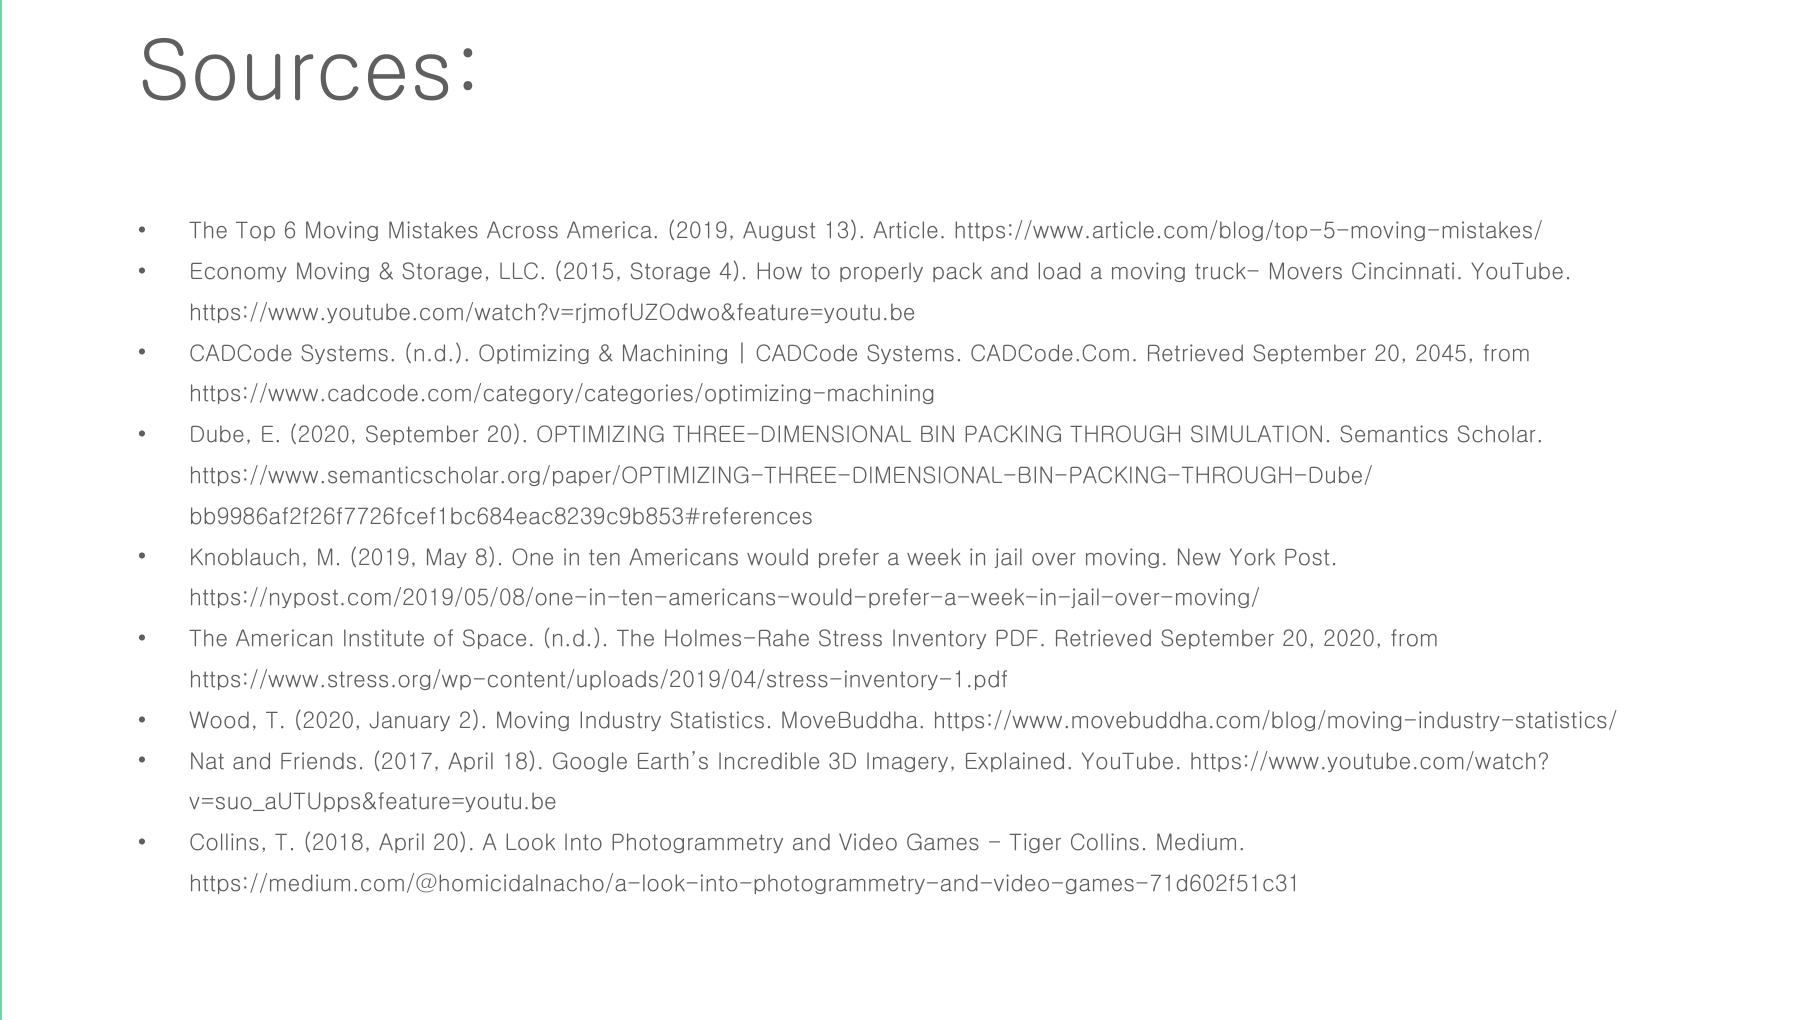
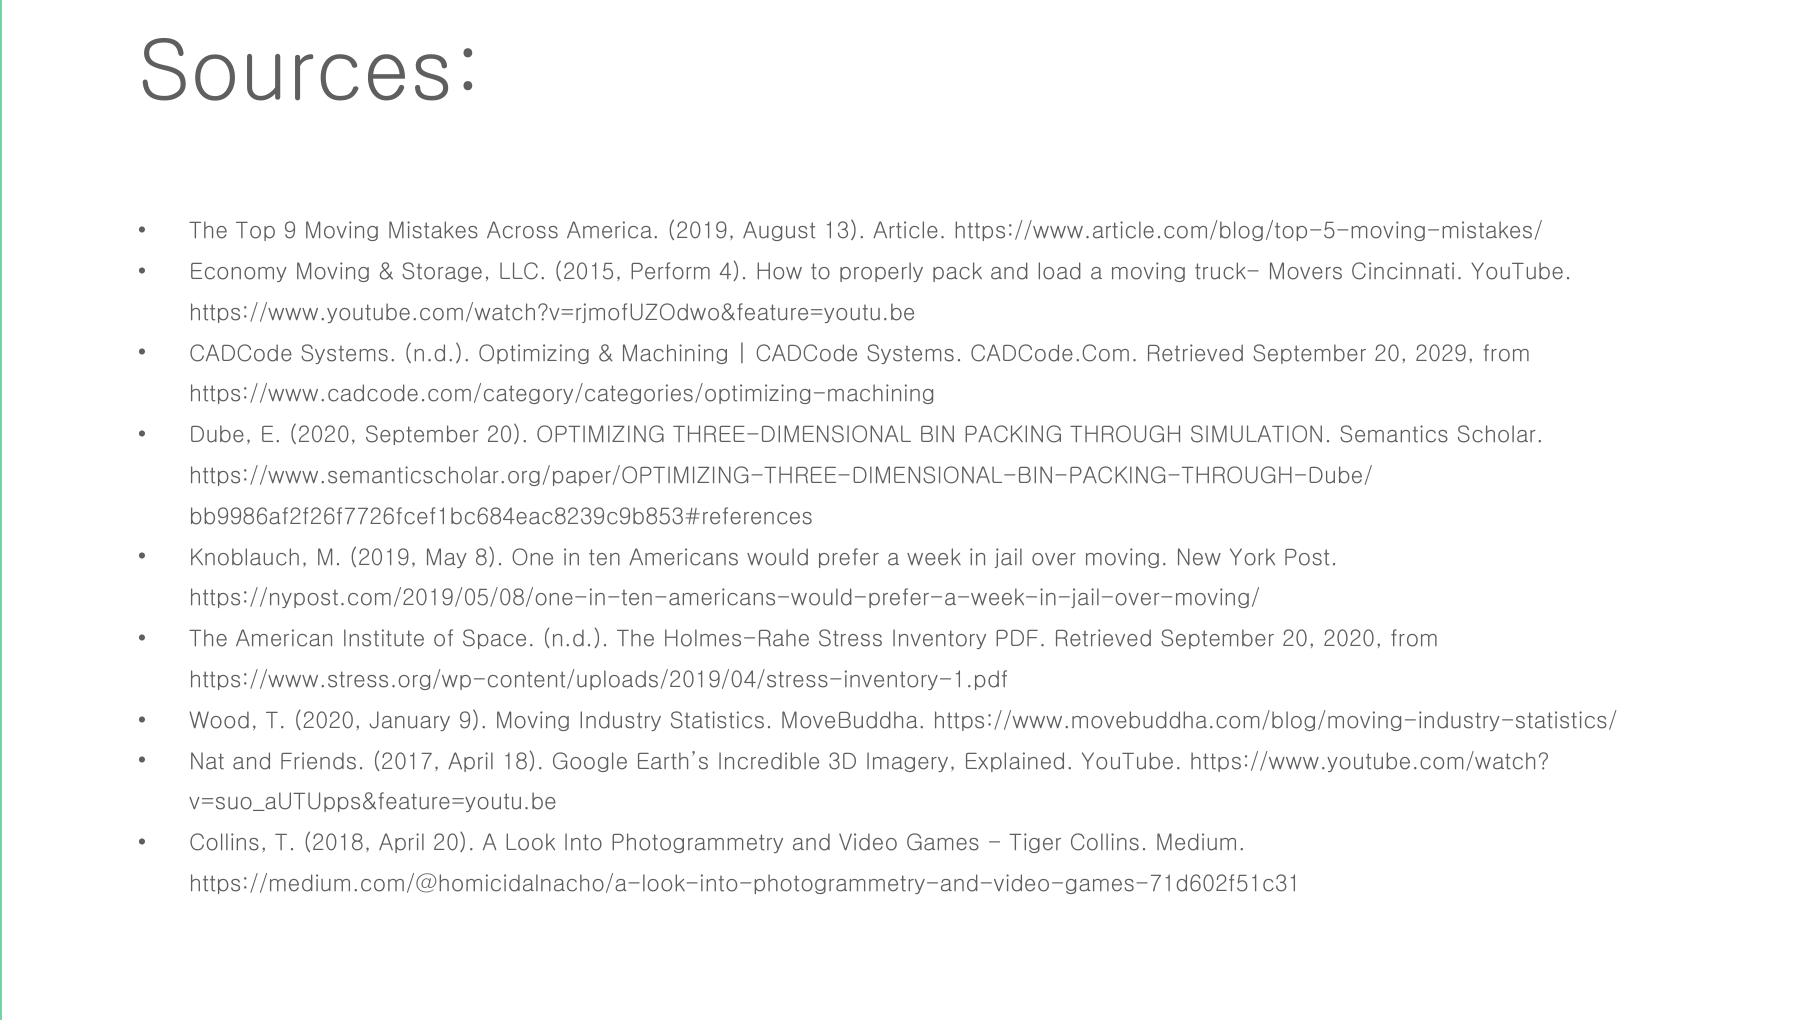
Top 6: 6 -> 9 (290, 231)
2015 Storage: Storage -> Perform (671, 272)
2045: 2045 -> 2029 (1445, 353)
January 2: 2 -> 9 (473, 721)
